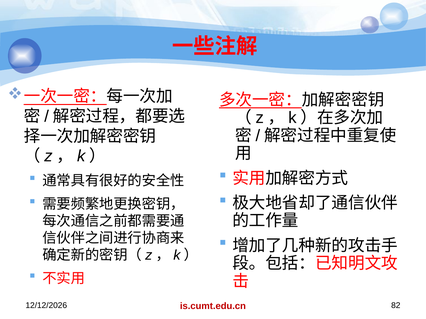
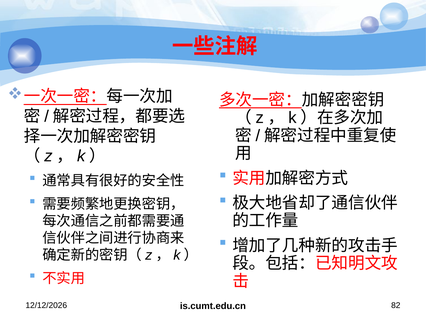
is.cumt.edu.cn colour: red -> black (213, 307)
